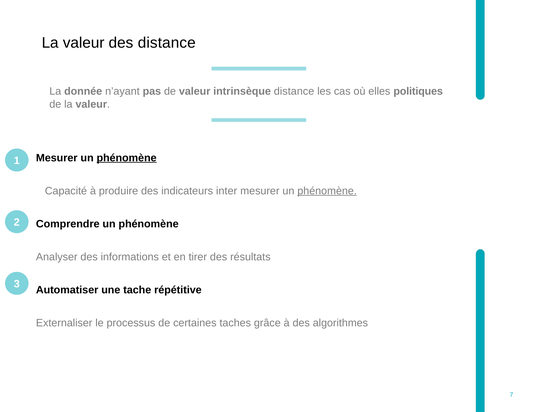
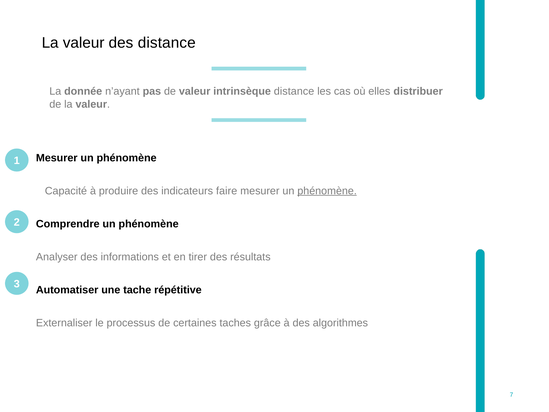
politiques: politiques -> distribuer (418, 91)
phénomène underline: present -> none (127, 158)
inter: inter -> faire (227, 191)
